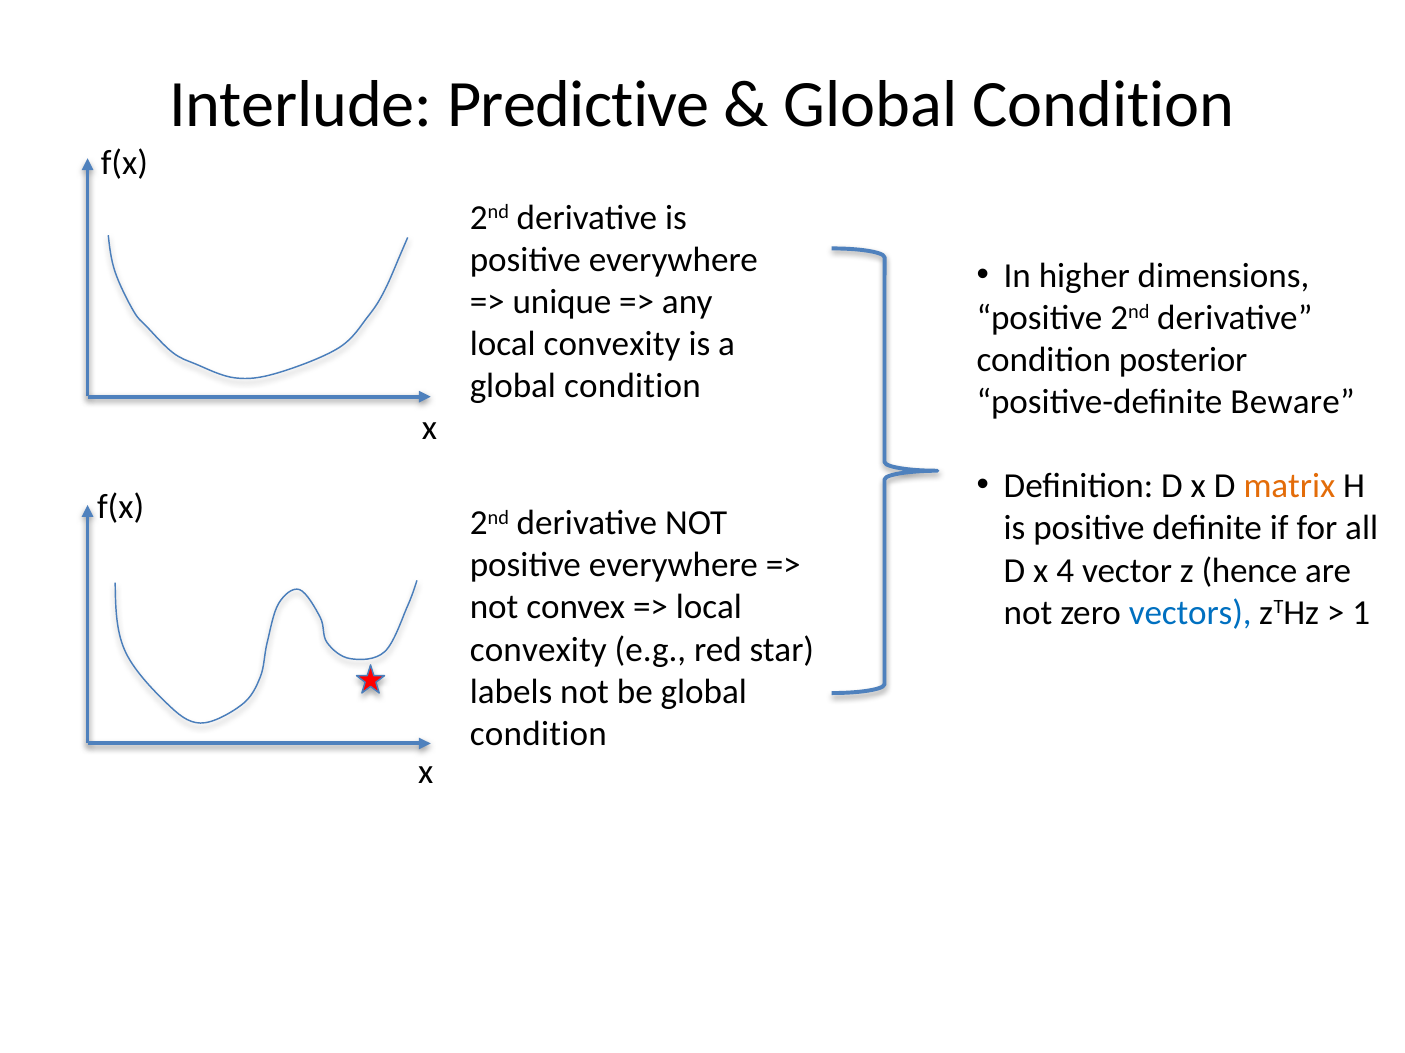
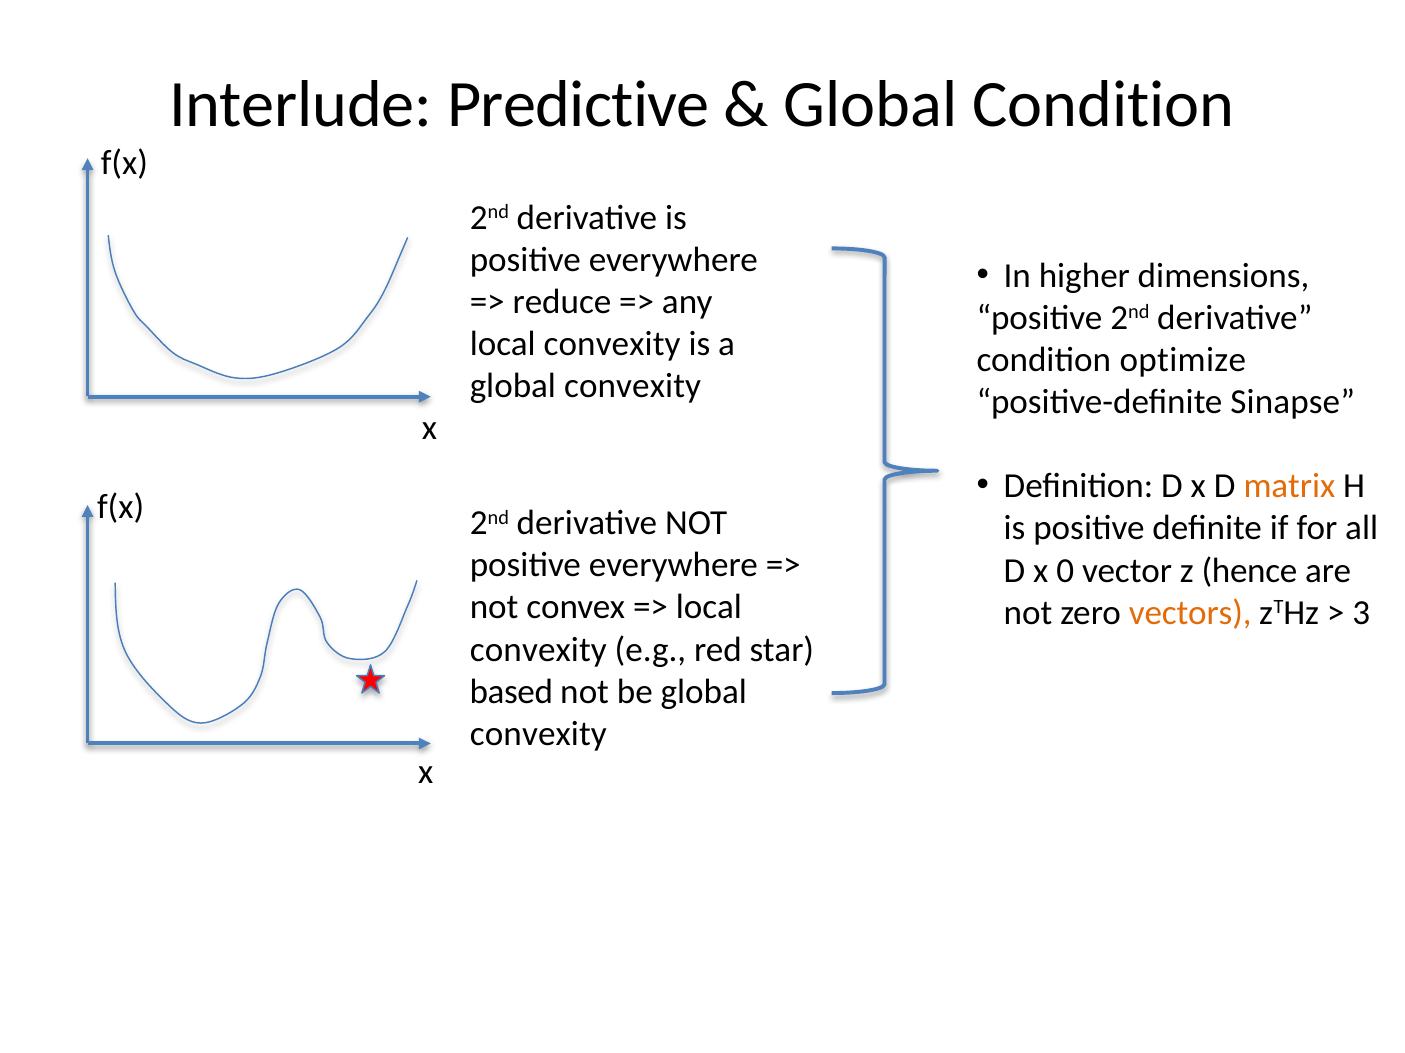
unique: unique -> reduce (562, 302)
posterior: posterior -> optimize (1183, 360)
condition: condition -> convexity (633, 387)
Beware: Beware -> Sinapse (1293, 402)
4: 4 -> 0 (1065, 571)
vectors colour: blue -> orange (1190, 613)
1: 1 -> 3 (1361, 613)
labels: labels -> based (511, 692)
condition: condition -> convexity (538, 734)
